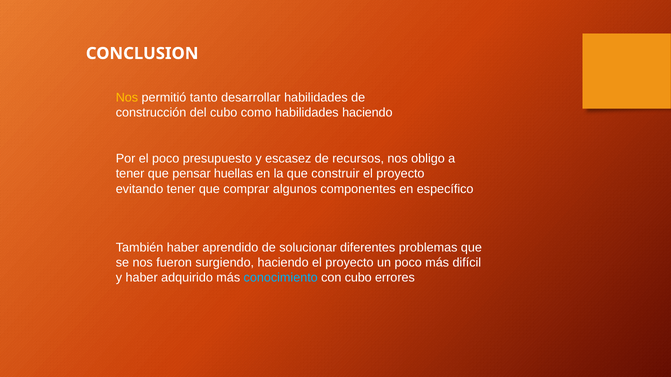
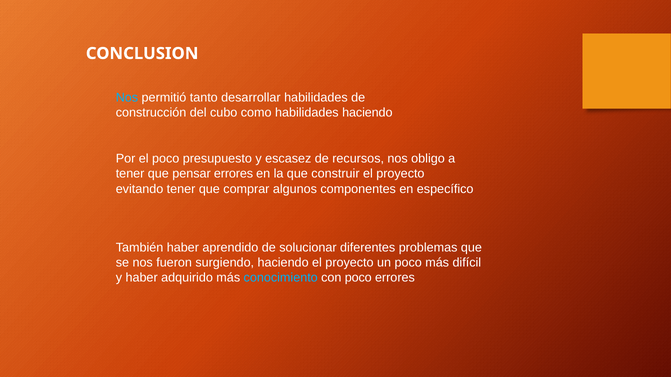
Nos colour: yellow -> light blue (127, 98)
pensar huellas: huellas -> errores (234, 174)
con cubo: cubo -> poco (358, 278)
